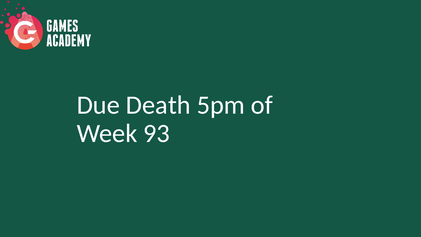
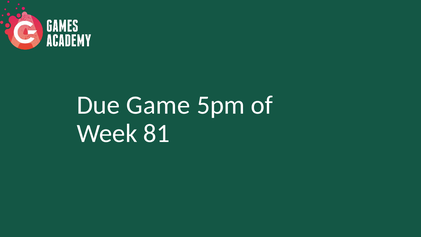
Death: Death -> Game (158, 105)
93: 93 -> 81 (157, 133)
